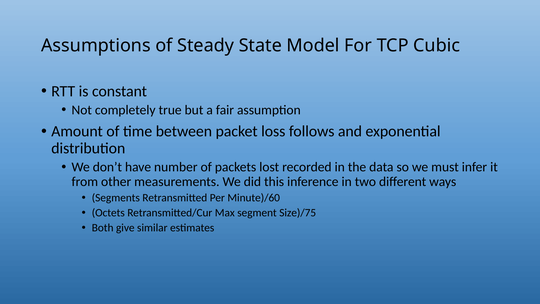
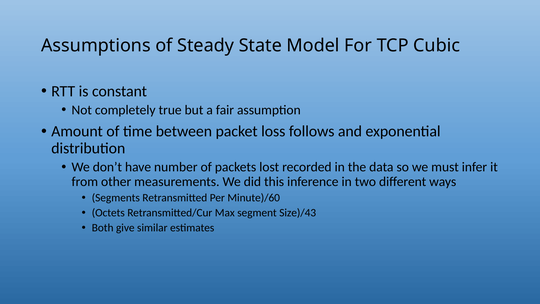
Size)/75: Size)/75 -> Size)/43 (298, 213)
